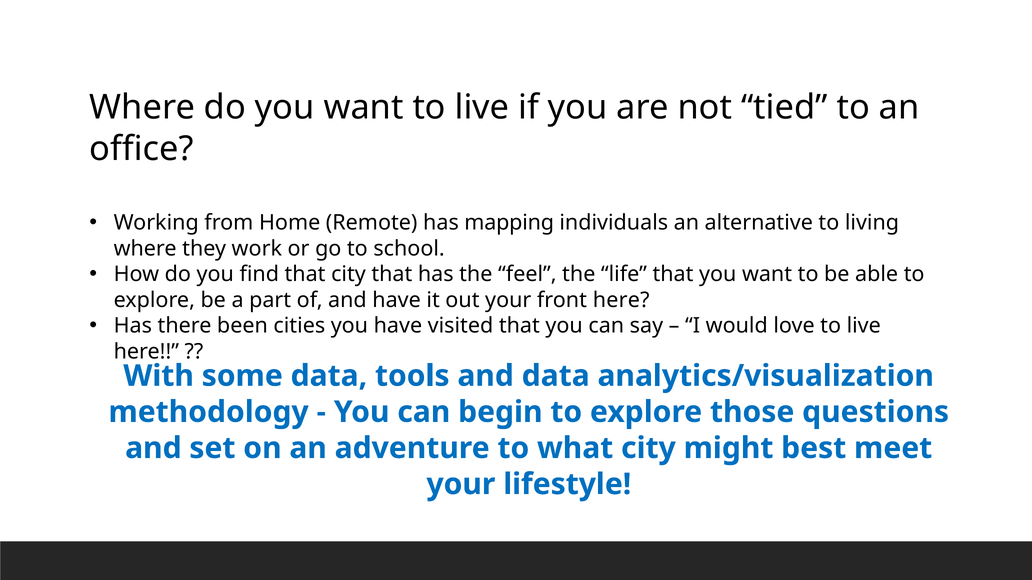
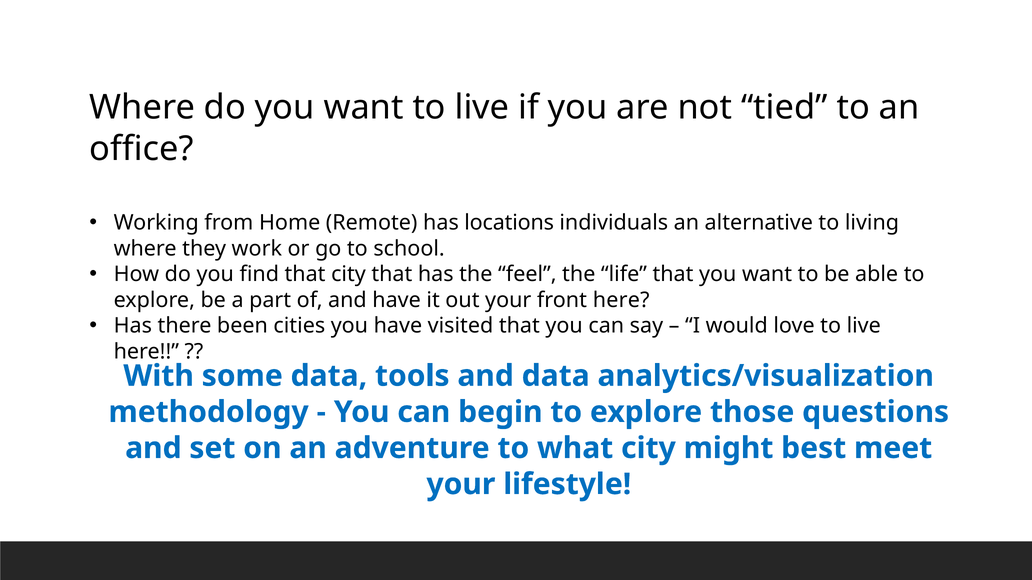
mapping: mapping -> locations (509, 223)
